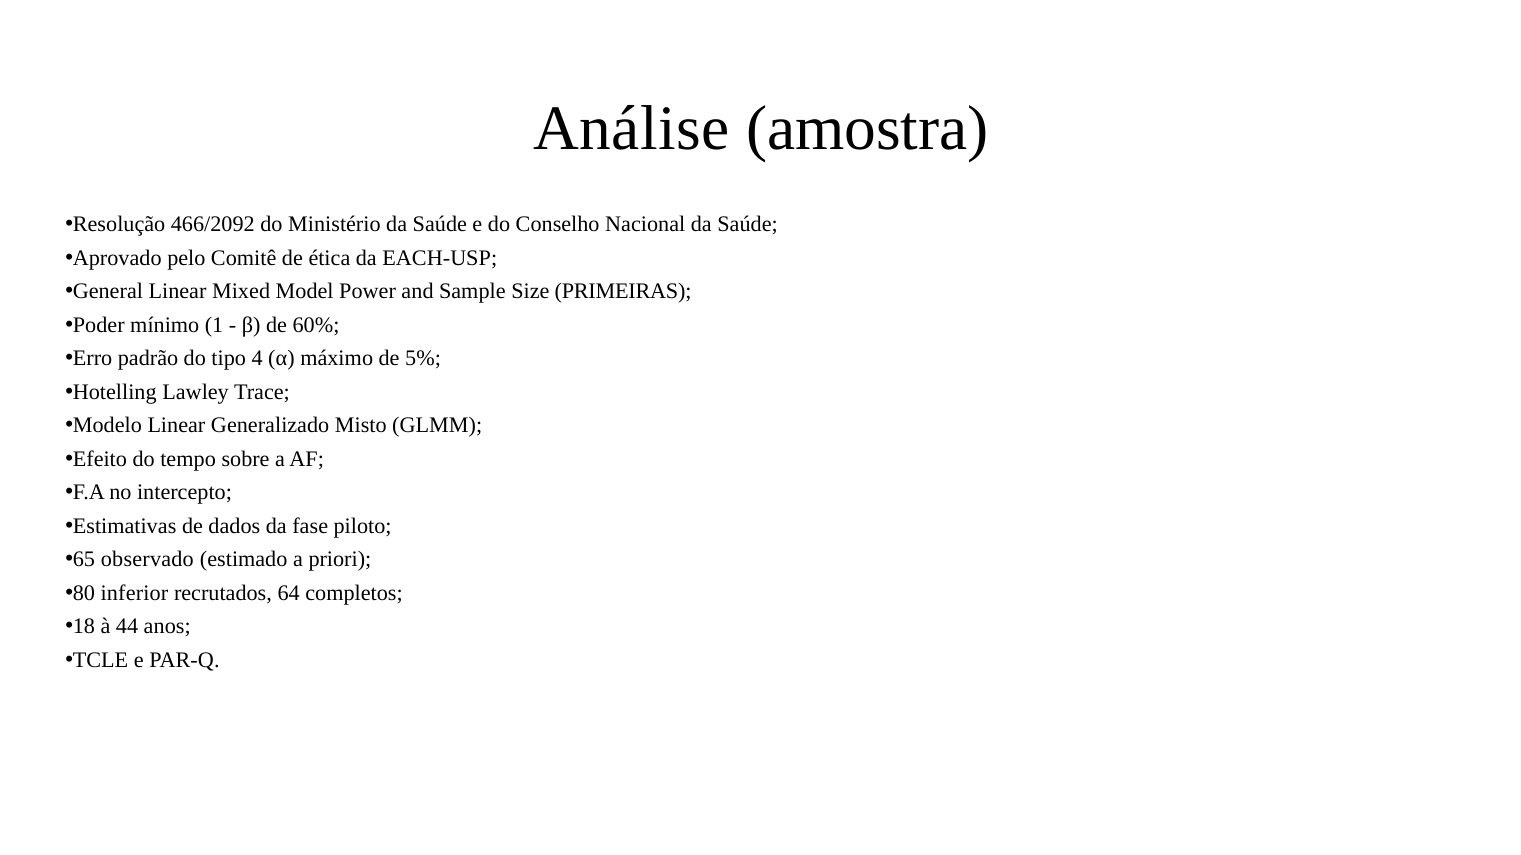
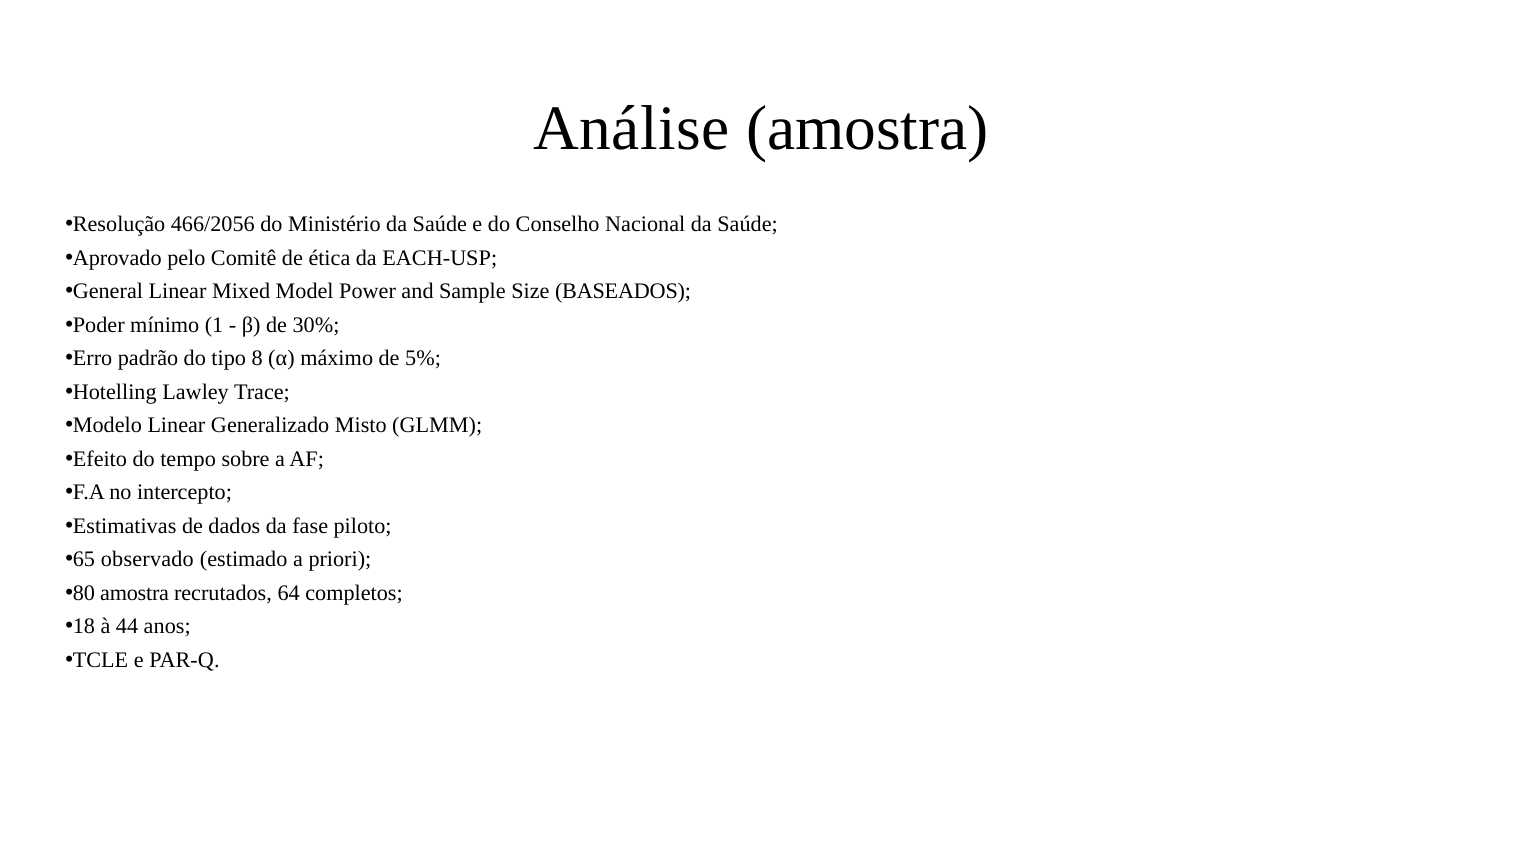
466/2092: 466/2092 -> 466/2056 (213, 225)
PRIMEIRAS: PRIMEIRAS -> BASEADOS (623, 292)
60%: 60% -> 30% (316, 325)
4: 4 -> 8 (257, 359)
inferior: inferior -> amostra (135, 593)
